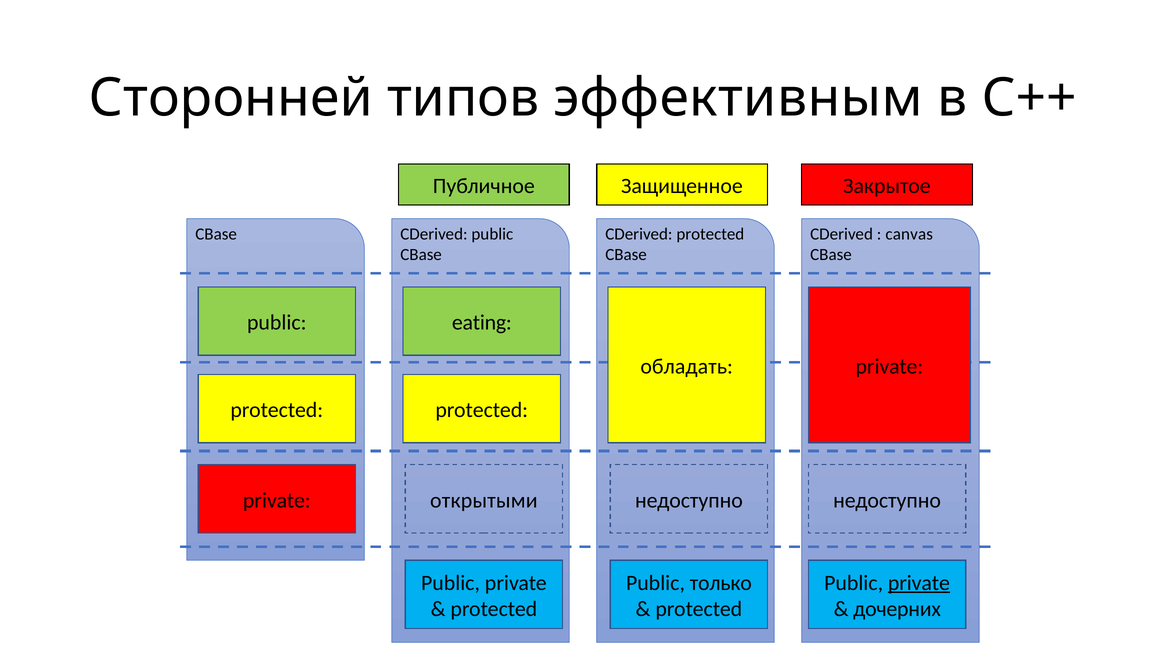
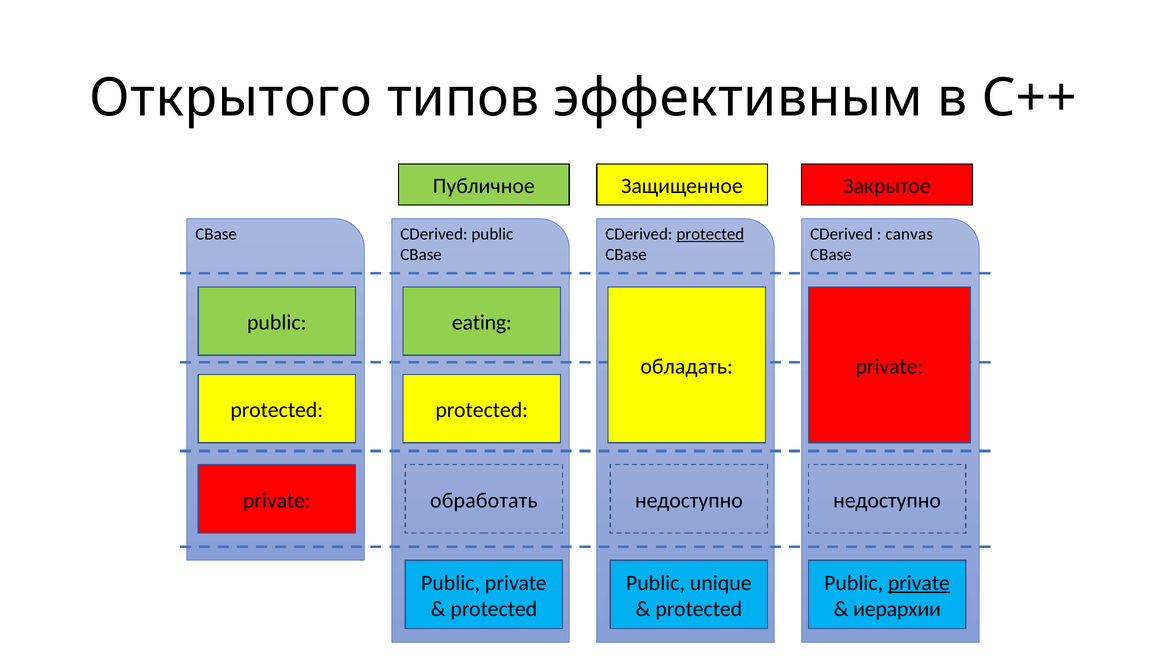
Сторонней: Сторонней -> Открытого (231, 98)
protected underline: none -> present (710, 234)
открытыми: открытыми -> обработать (484, 500)
только: только -> unique (721, 583)
дочерних: дочерних -> иерархии (897, 609)
